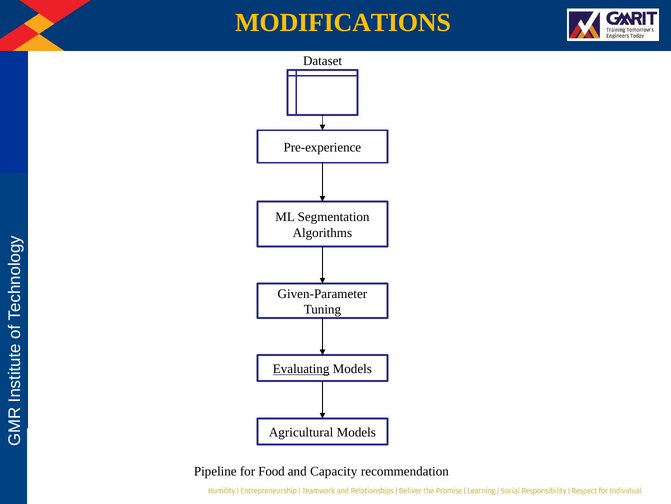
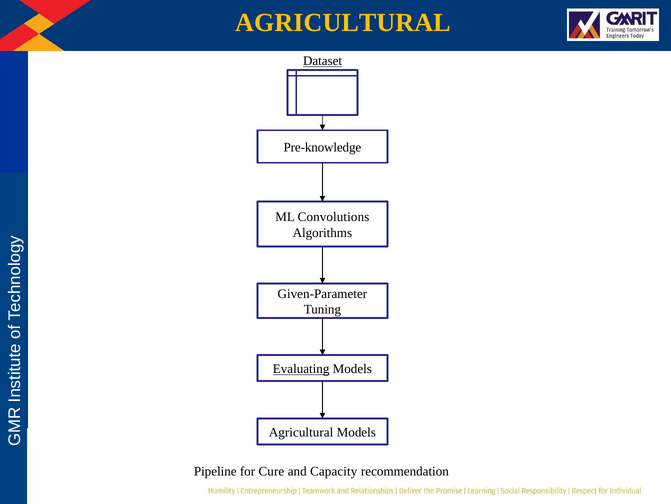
MODIFICATIONS: MODIFICATIONS -> AGRICULTURAL (343, 23)
Dataset underline: none -> present (323, 61)
Pre-experience: Pre-experience -> Pre-knowledge (322, 147)
Segmentation: Segmentation -> Convolutions (334, 217)
Food: Food -> Cure (271, 470)
